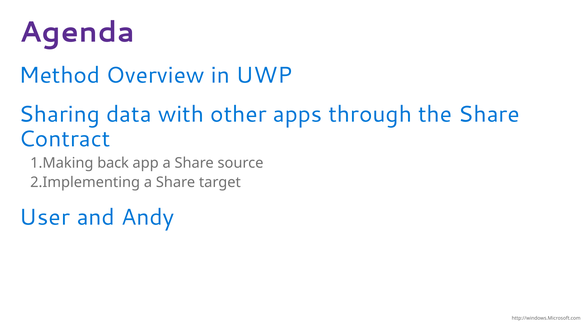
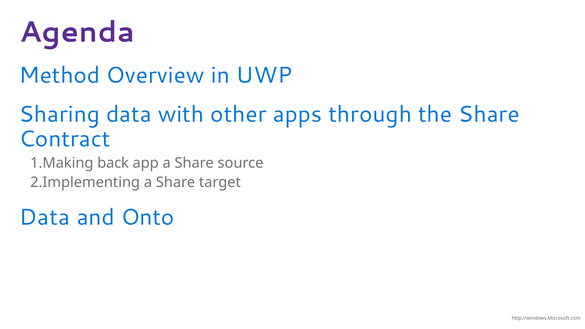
User: User -> Data (45, 217)
Andy: Andy -> Onto (148, 217)
